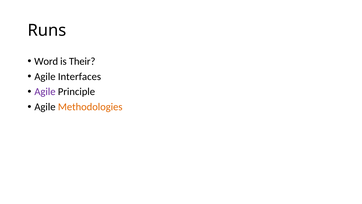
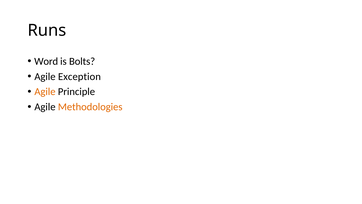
Their: Their -> Bolts (82, 61)
Interfaces: Interfaces -> Exception (79, 76)
Agile colour: purple -> orange (45, 92)
